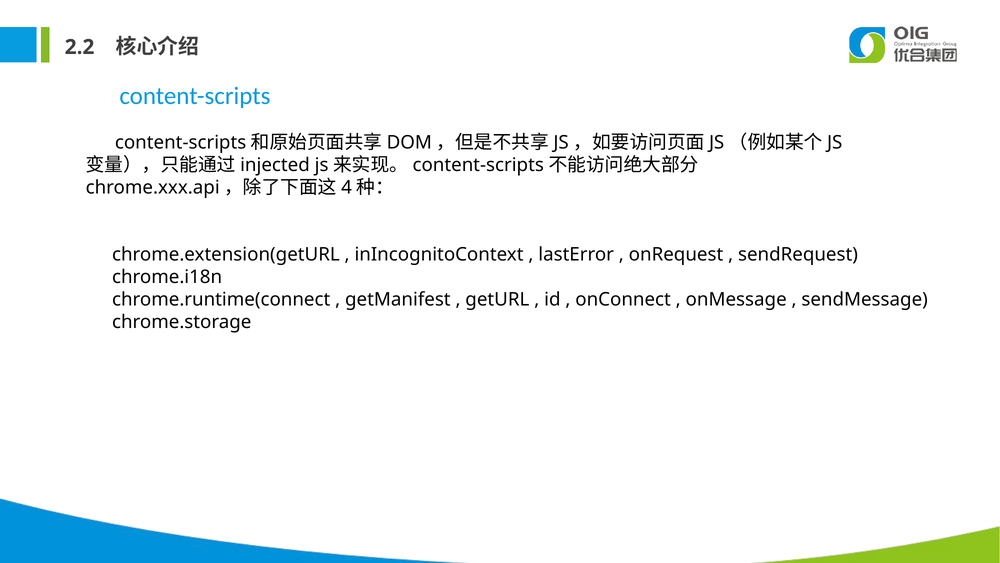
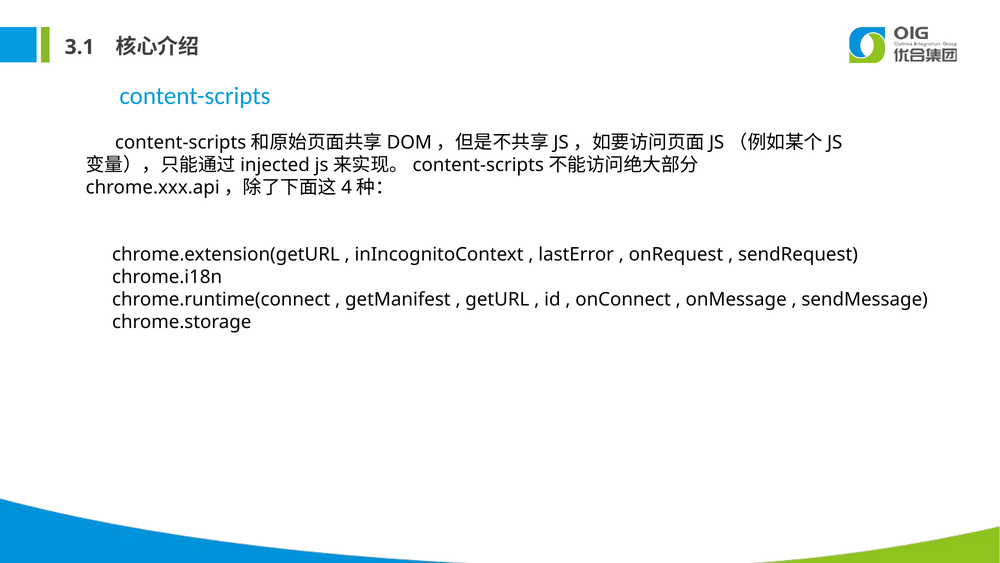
2.2: 2.2 -> 3.1 (80, 47)
